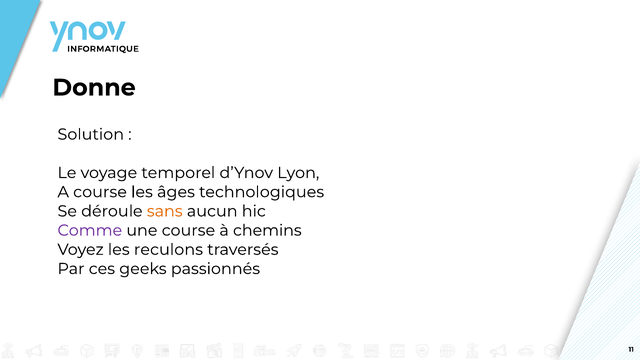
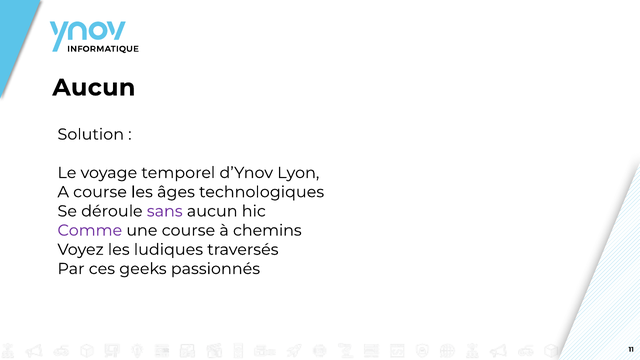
Donne: Donne -> Aucun (94, 88)
sans colour: orange -> purple (165, 211)
reculons: reculons -> ludiques (168, 250)
